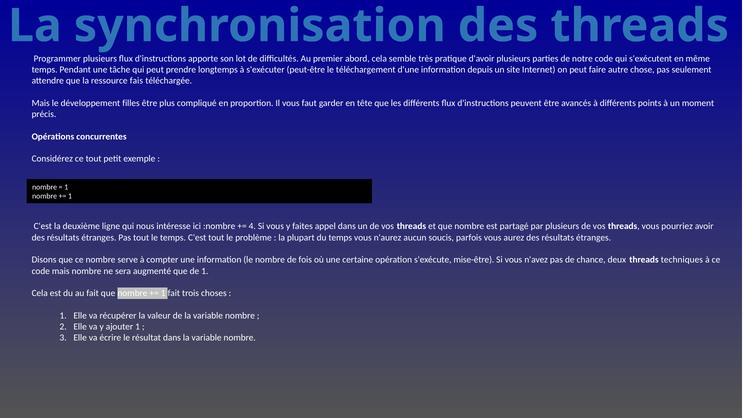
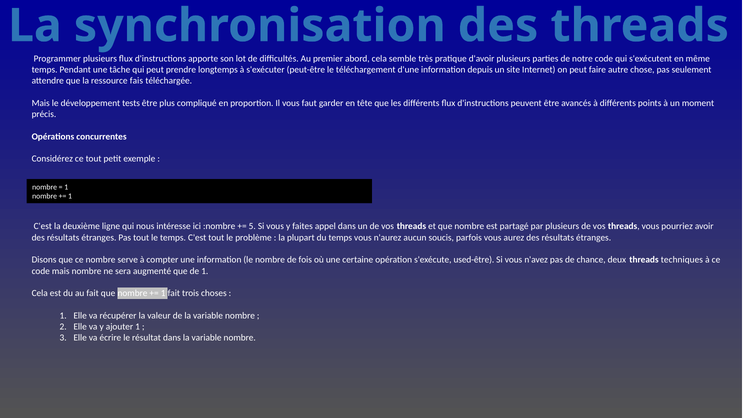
filles: filles -> tests (131, 103)
4: 4 -> 5 (252, 227)
mise-être: mise-être -> used-être (474, 260)
